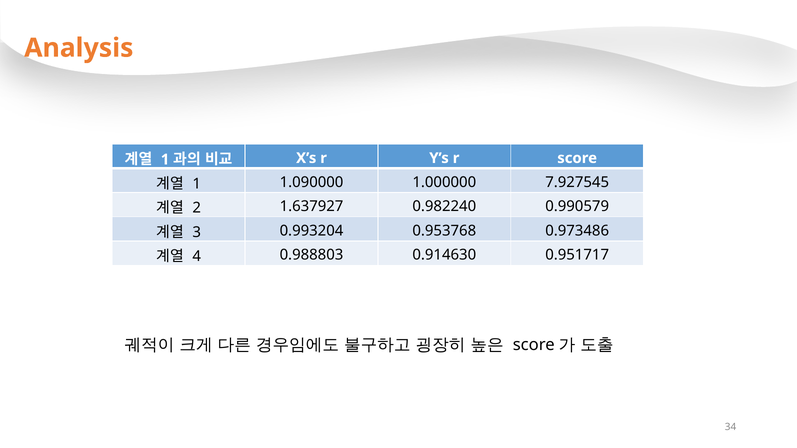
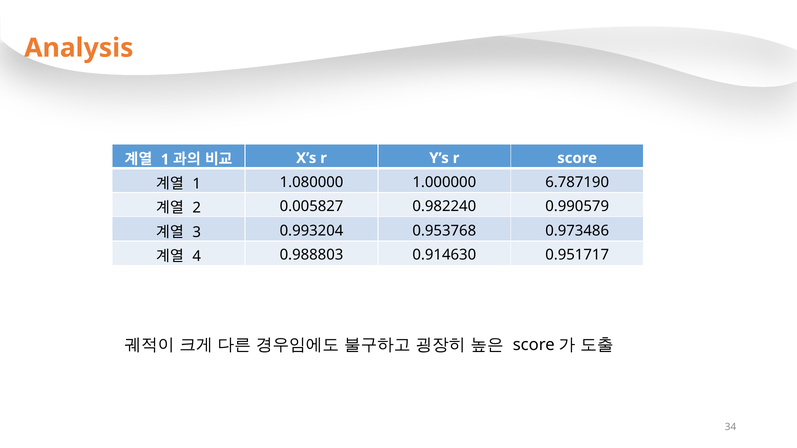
1.090000: 1.090000 -> 1.080000 (312, 182)
7.927545: 7.927545 -> 6.787190 (577, 182)
1.637927: 1.637927 -> 0.005827 (312, 207)
